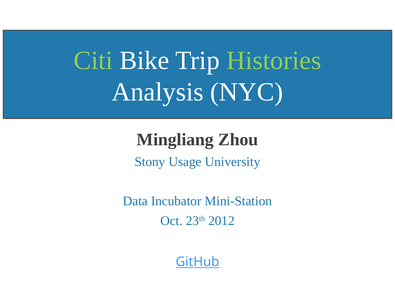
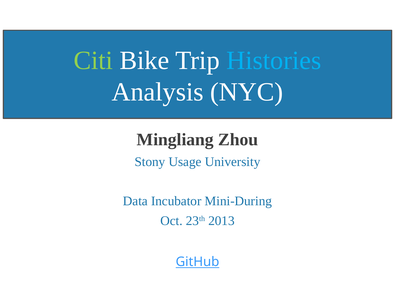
Histories colour: light green -> light blue (274, 60)
Mini-Station: Mini-Station -> Mini-During (238, 201)
2012: 2012 -> 2013 (221, 221)
